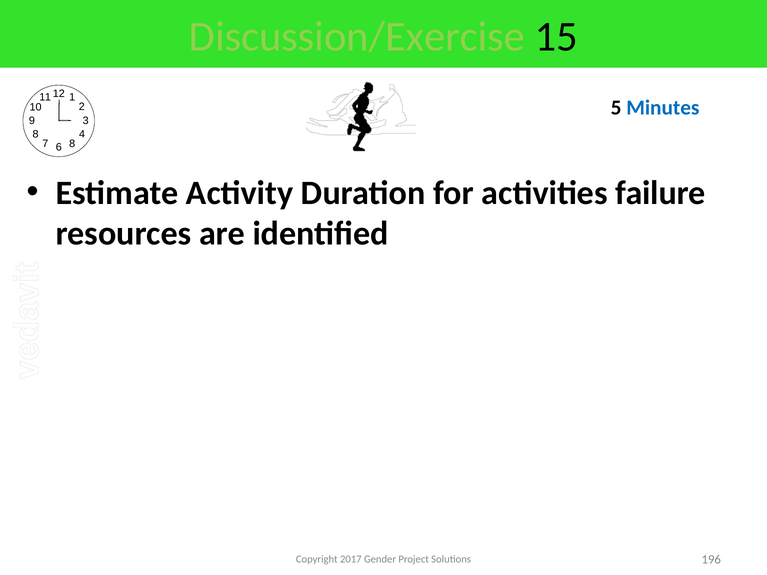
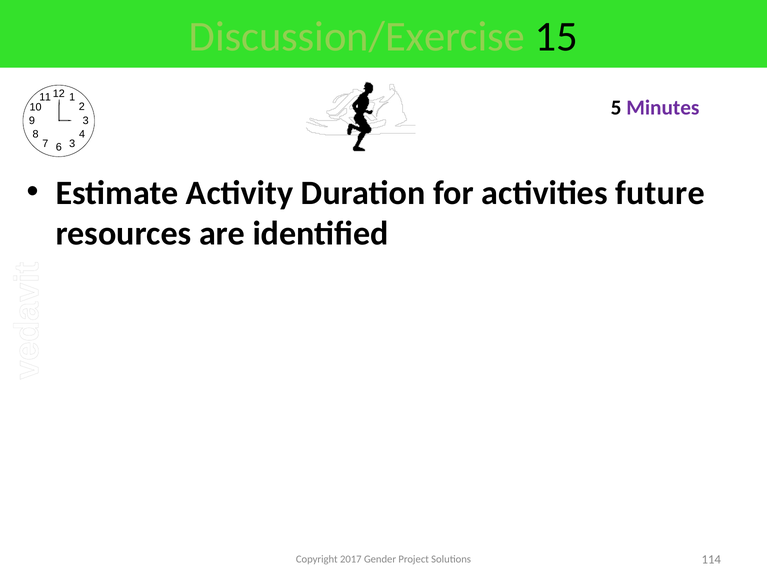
Minutes colour: blue -> purple (663, 108)
8: 8 -> 3 (72, 144)
failure: failure -> future (660, 193)
196: 196 -> 114 (711, 560)
